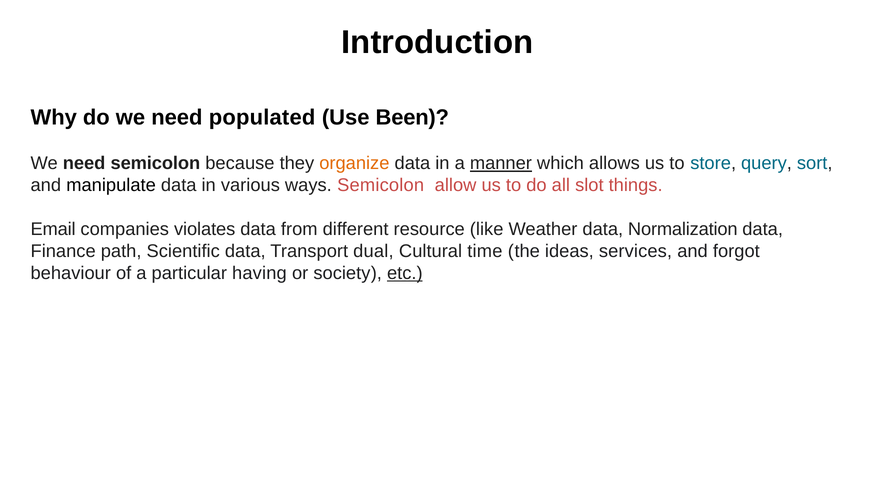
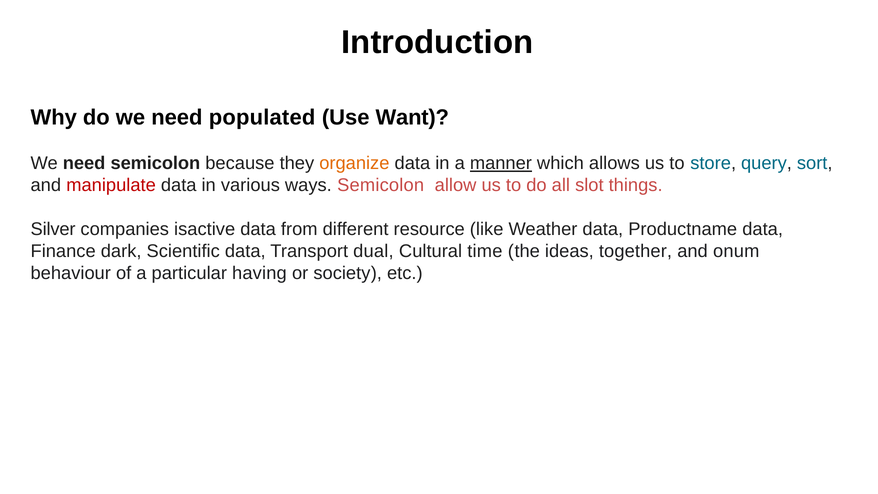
Been: Been -> Want (412, 118)
manipulate colour: black -> red (111, 185)
Email: Email -> Silver (53, 229)
violates: violates -> isactive (205, 229)
Normalization: Normalization -> Productname (683, 229)
path: path -> dark (121, 251)
services: services -> together (635, 251)
forgot: forgot -> onum (736, 251)
etc underline: present -> none (405, 273)
